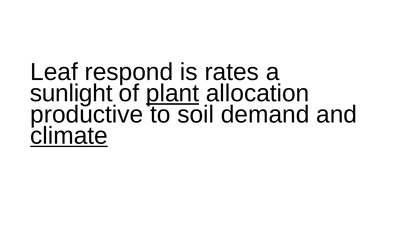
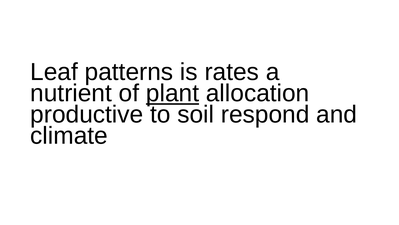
respond: respond -> patterns (129, 72)
sunlight: sunlight -> nutrient (71, 93)
demand: demand -> respond (265, 114)
climate underline: present -> none (69, 135)
